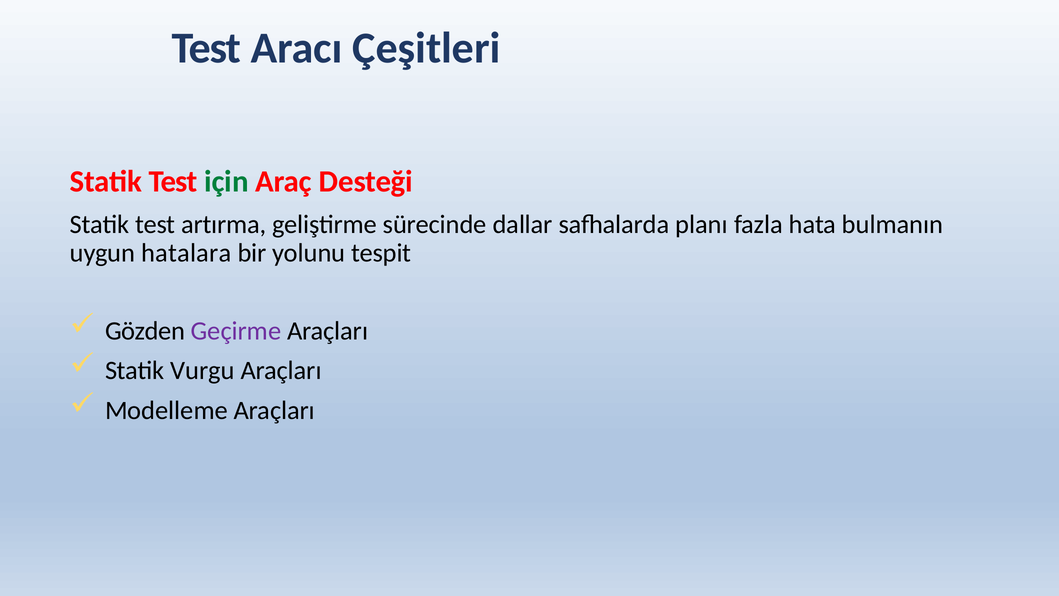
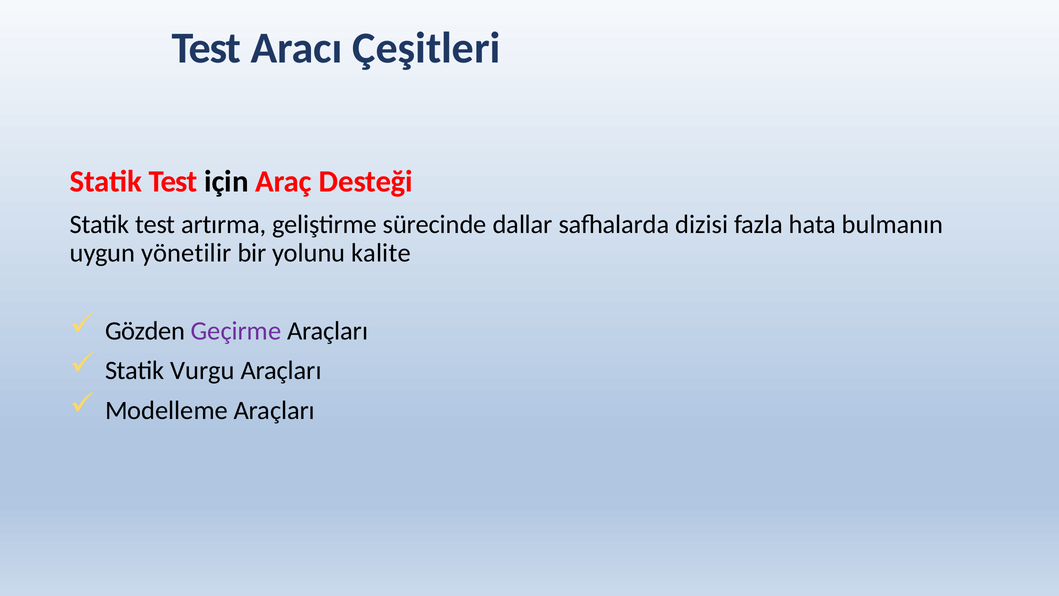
için colour: green -> black (226, 181)
planı: planı -> dizisi (702, 224)
hatalara: hatalara -> yönetilir (186, 253)
tespit: tespit -> kalite (381, 253)
